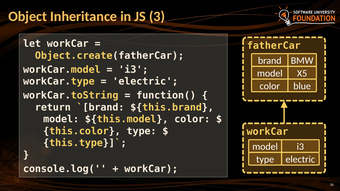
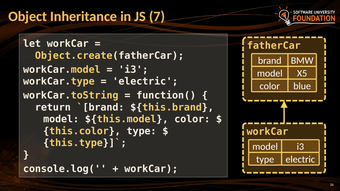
3: 3 -> 7 (157, 17)
